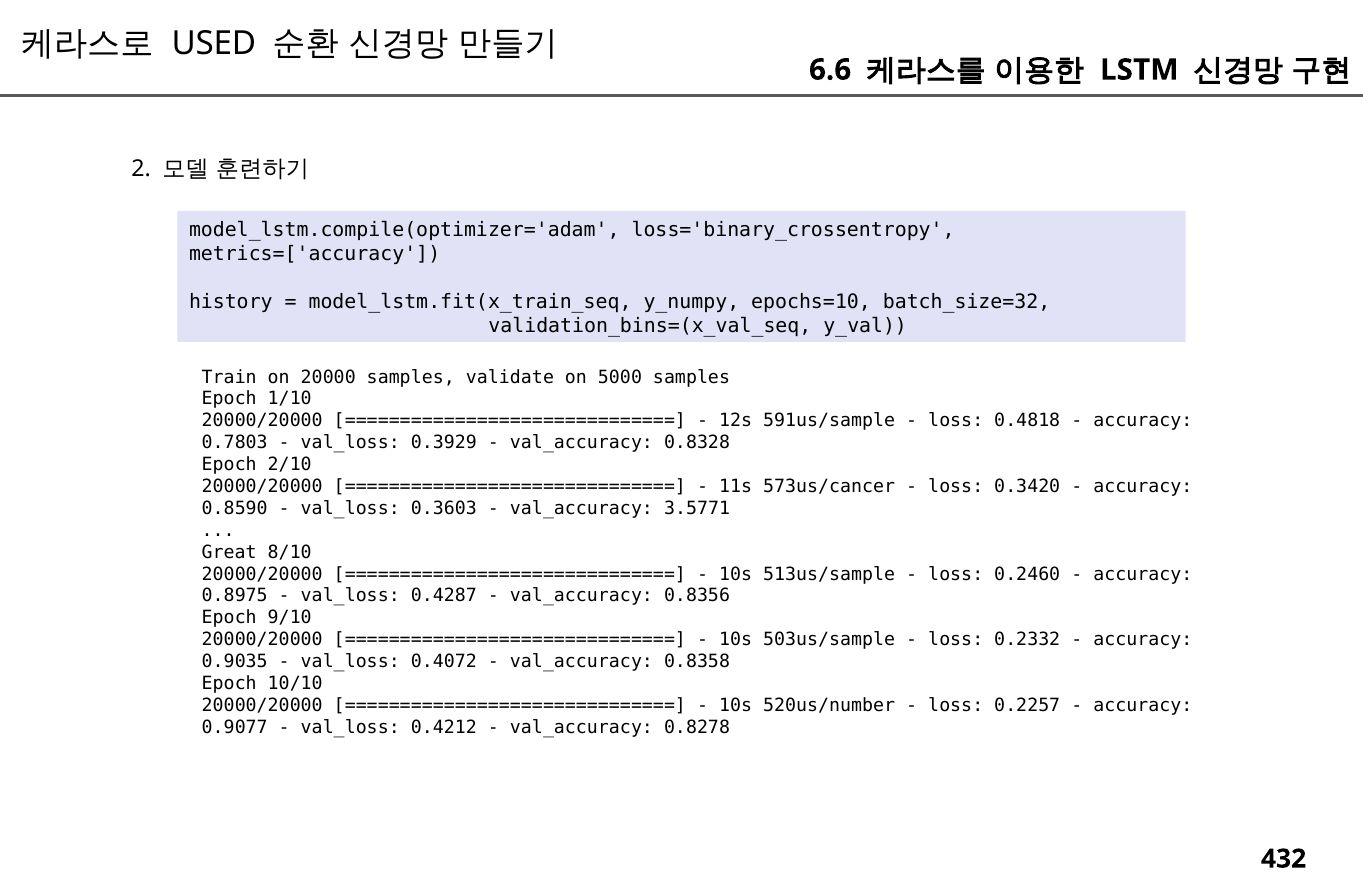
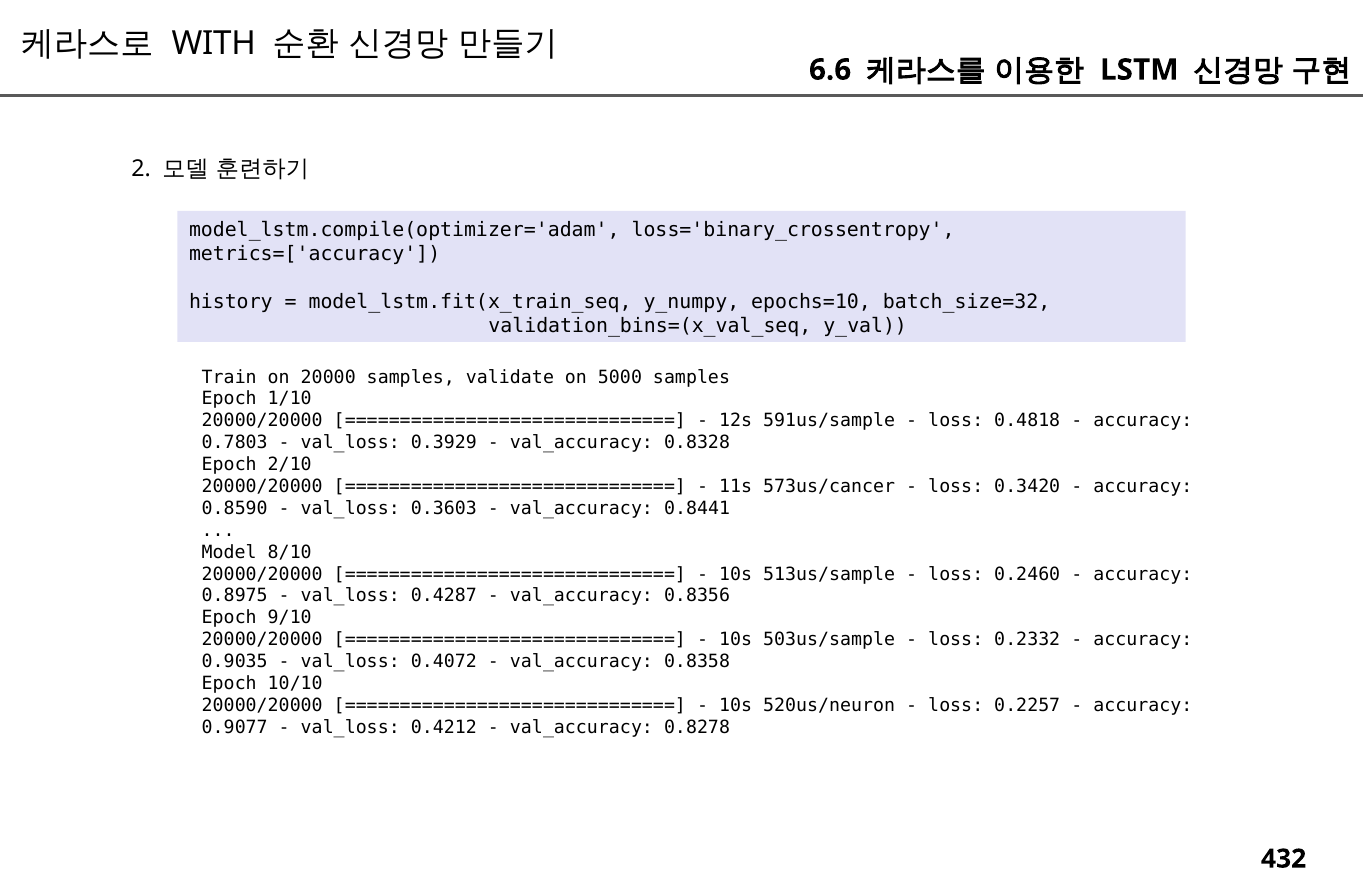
USED: USED -> WITH (214, 43)
3.5771: 3.5771 -> 0.8441 (697, 509)
Great: Great -> Model (229, 552)
520us/number: 520us/number -> 520us/neuron (829, 706)
